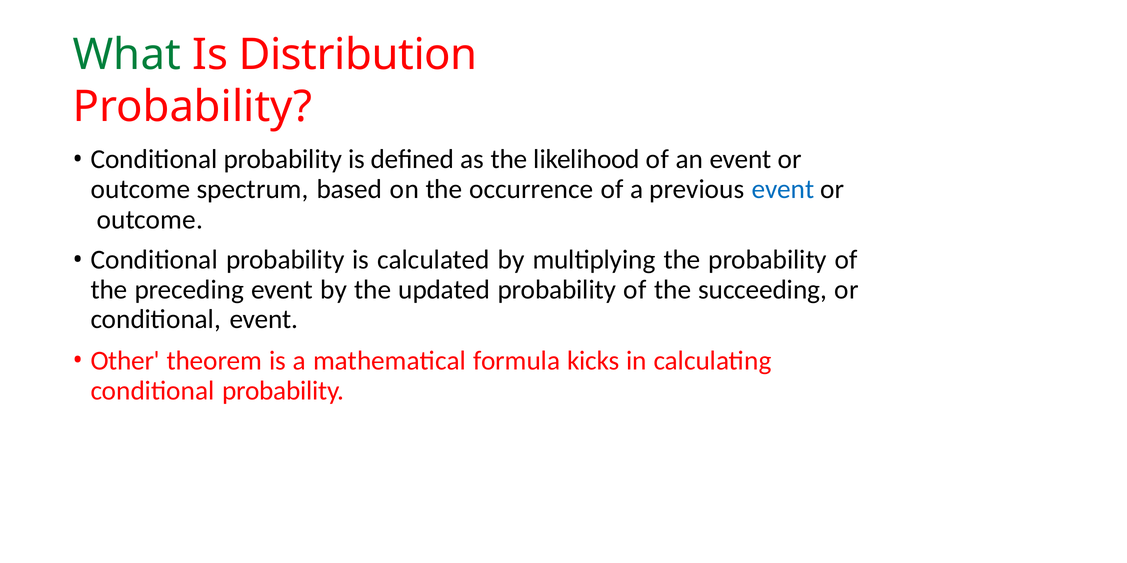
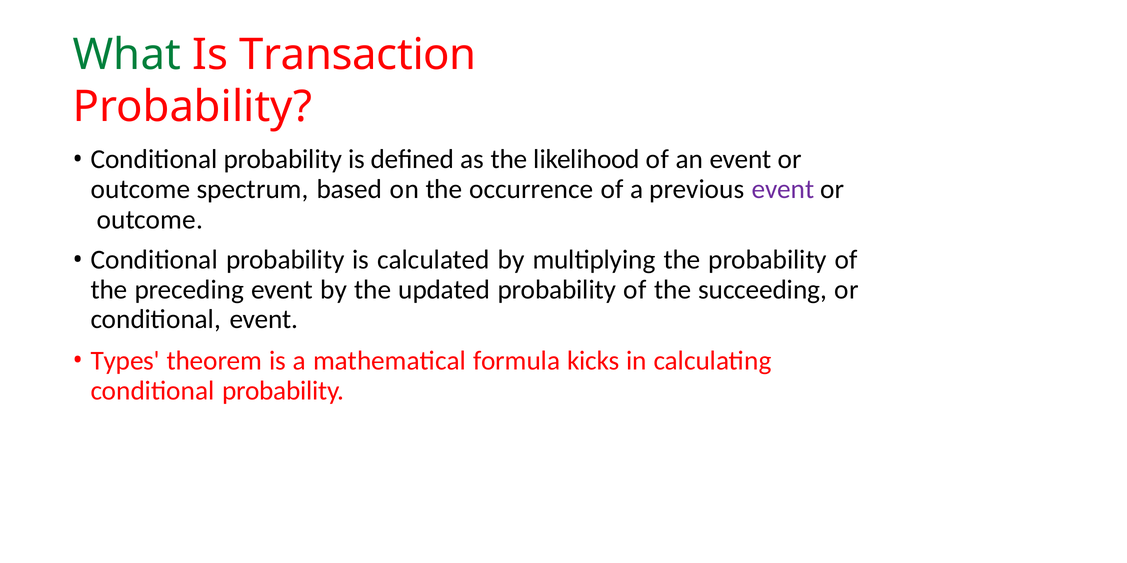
Distribution: Distribution -> Transaction (358, 55)
event colour: blue -> purple (783, 190)
Other: Other -> Types (125, 361)
